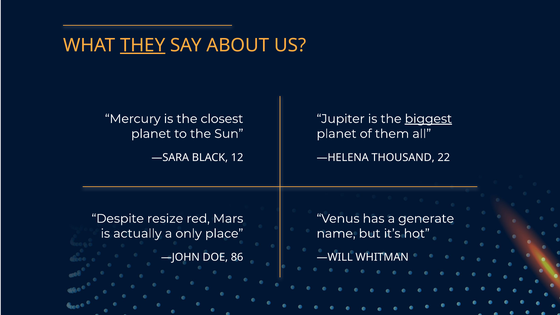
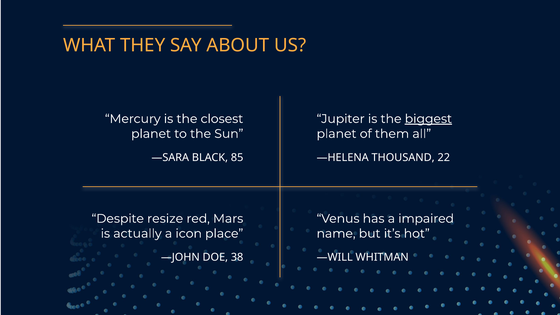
THEY underline: present -> none (143, 45)
12: 12 -> 85 (237, 157)
generate: generate -> impaired (426, 219)
only: only -> icon (189, 234)
86: 86 -> 38 (237, 257)
